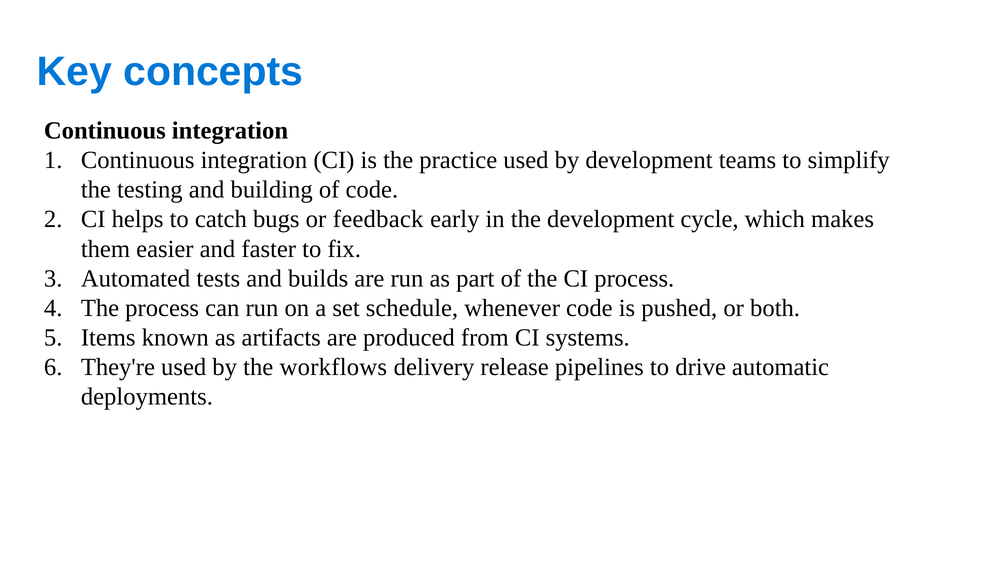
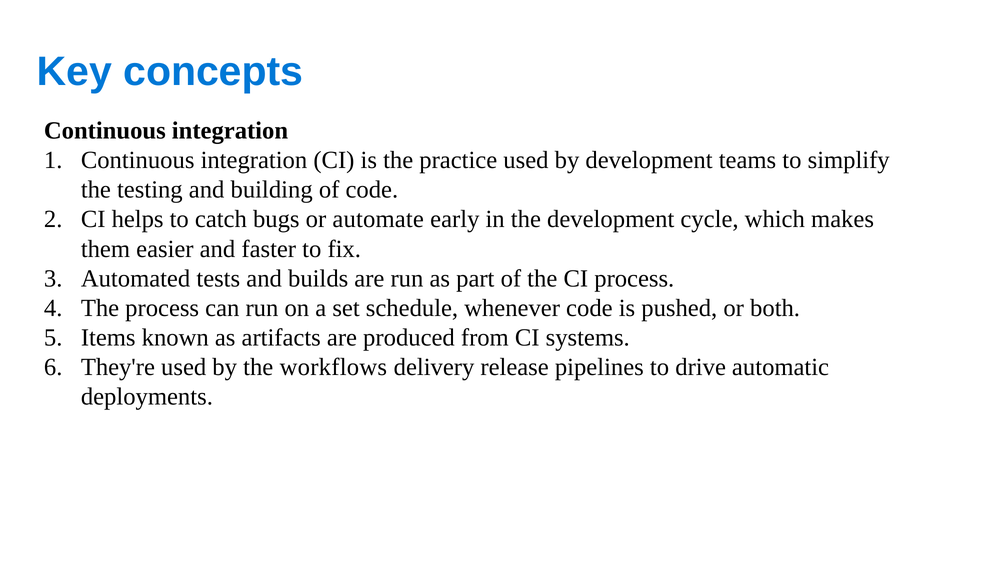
feedback: feedback -> automate (378, 219)
